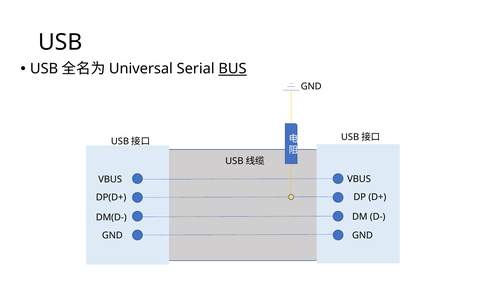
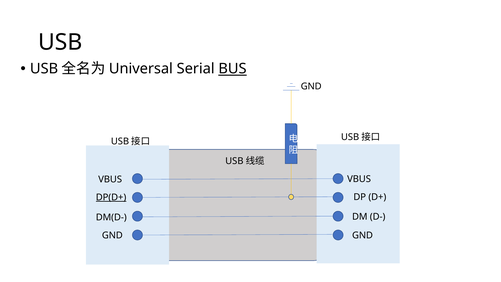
DP(D+ underline: none -> present (111, 197)
